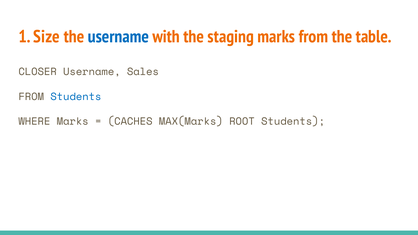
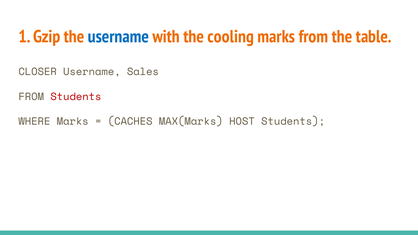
Size: Size -> Gzip (47, 37)
staging: staging -> cooling (231, 37)
Students colour: blue -> red (76, 97)
ROOT: ROOT -> HOST (242, 121)
